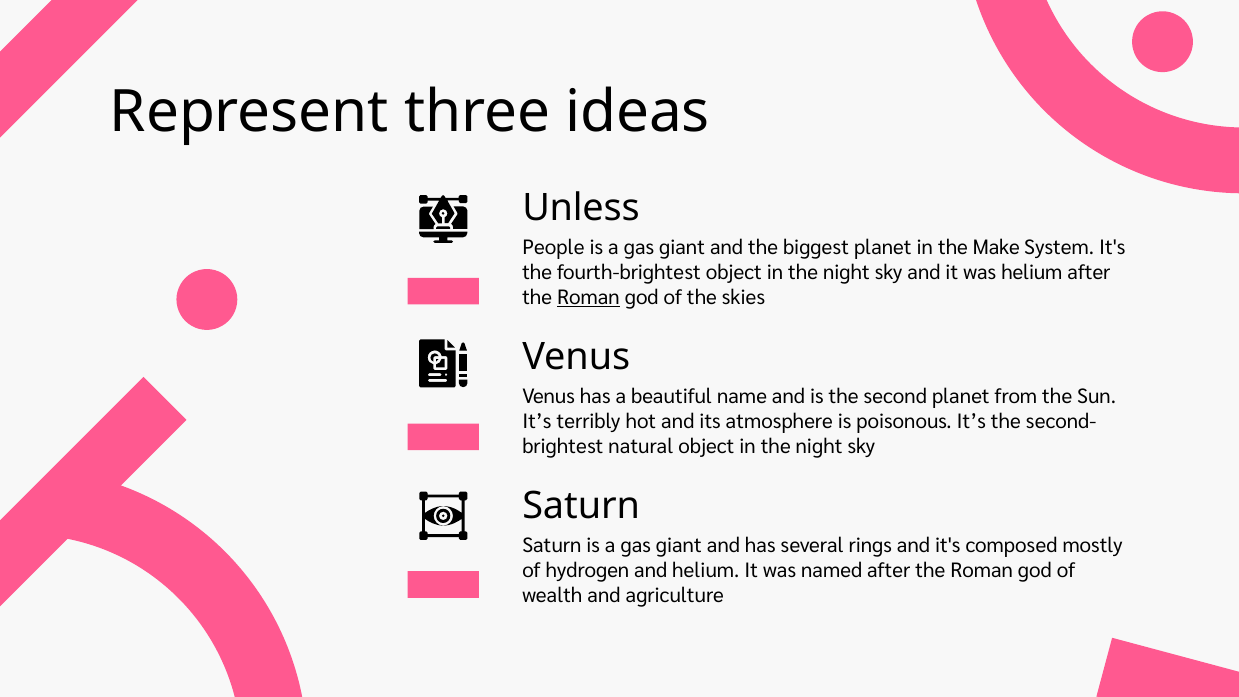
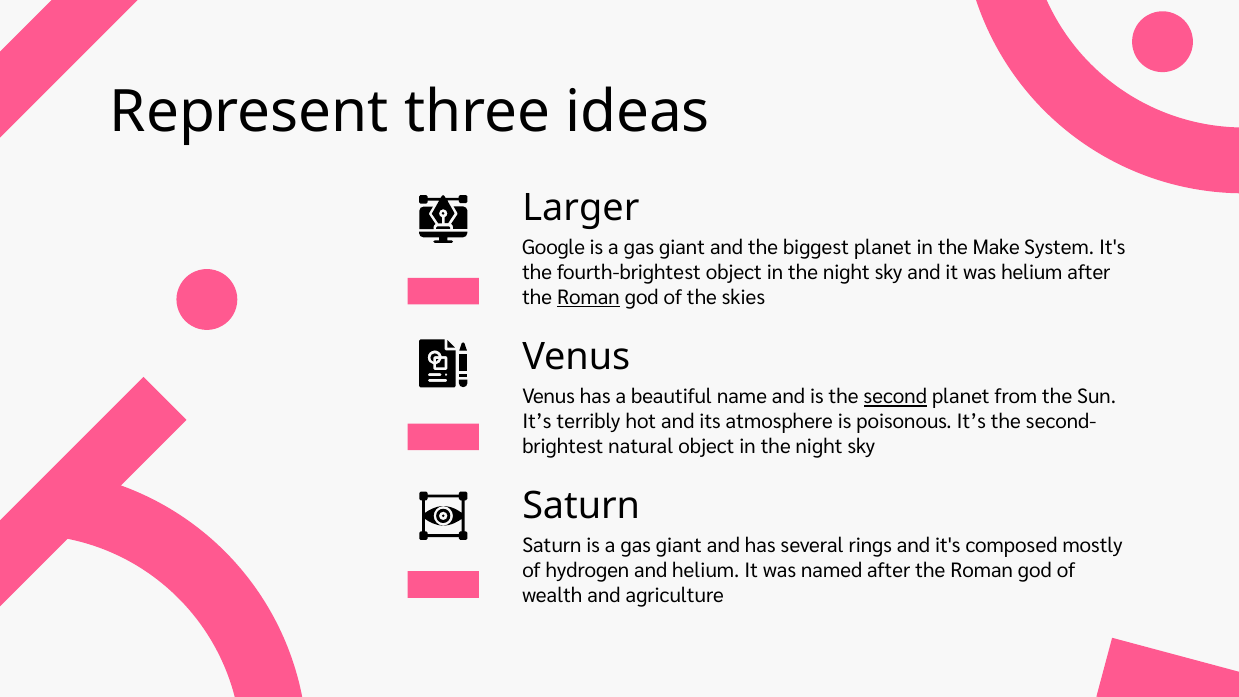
Unless: Unless -> Larger (581, 208)
People: People -> Google (554, 248)
second underline: none -> present (895, 397)
